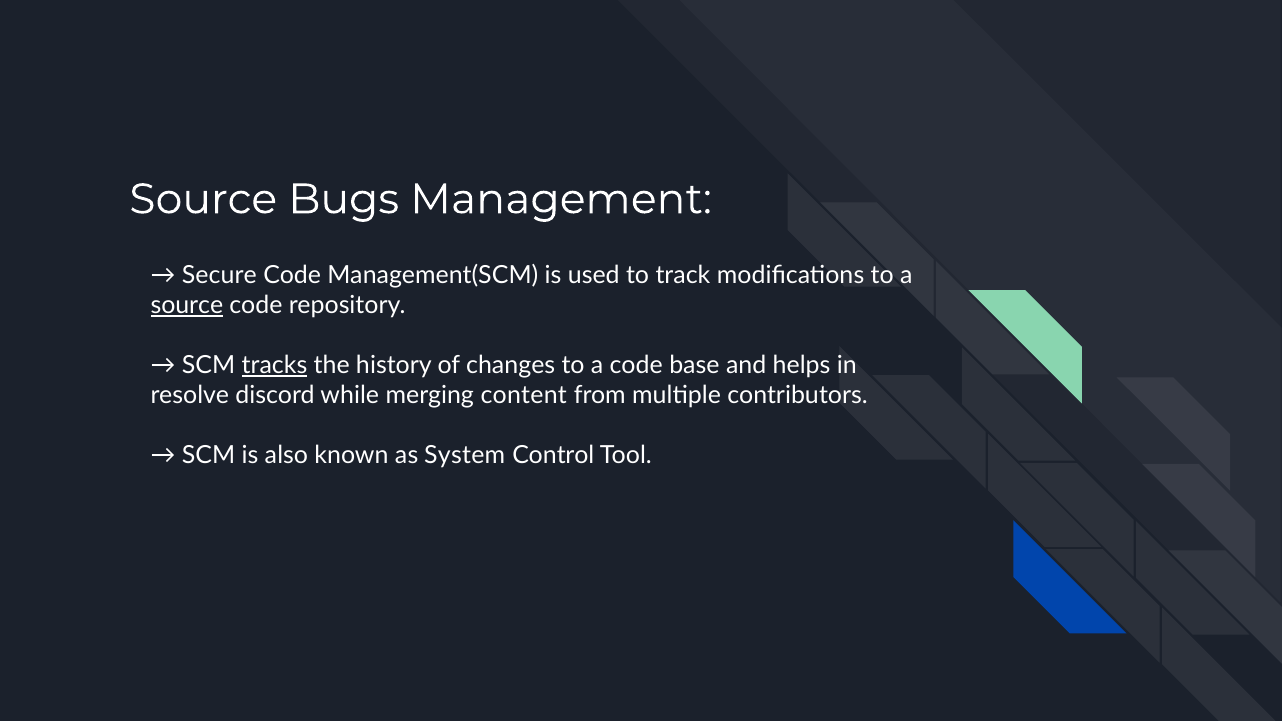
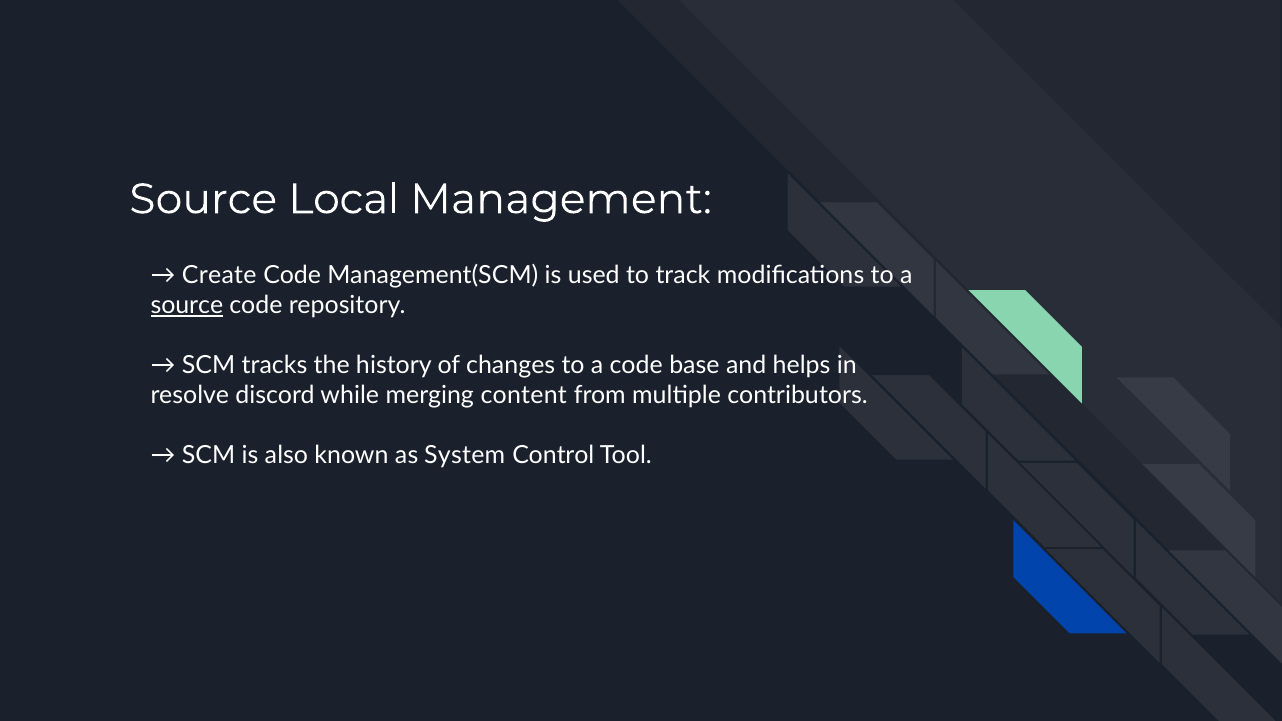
Bugs: Bugs -> Local (344, 199)
Secure: Secure -> Create (219, 276)
tracks underline: present -> none (274, 365)
